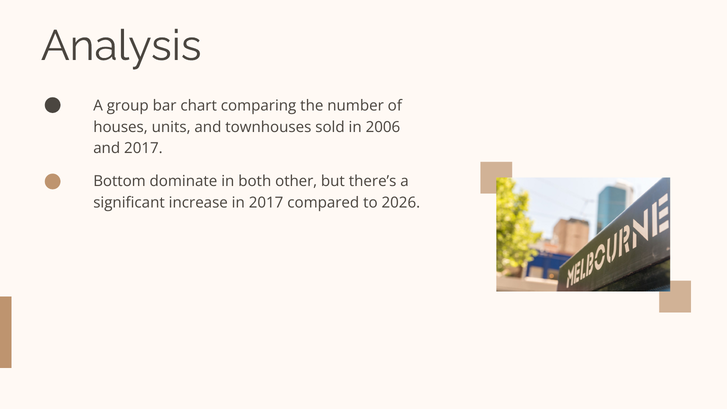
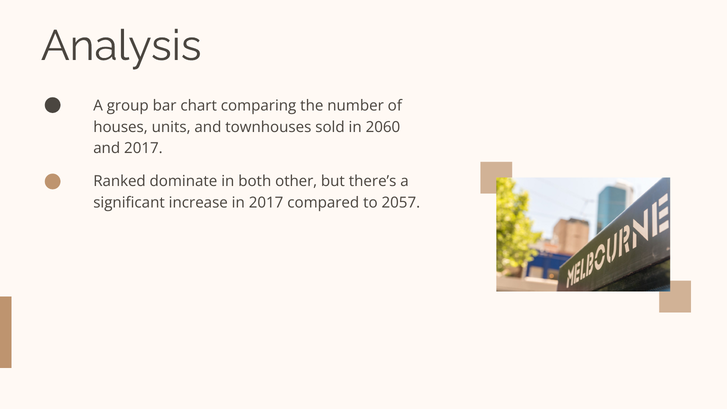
2006: 2006 -> 2060 (383, 127)
Bottom: Bottom -> Ranked (119, 181)
2026: 2026 -> 2057 (401, 202)
